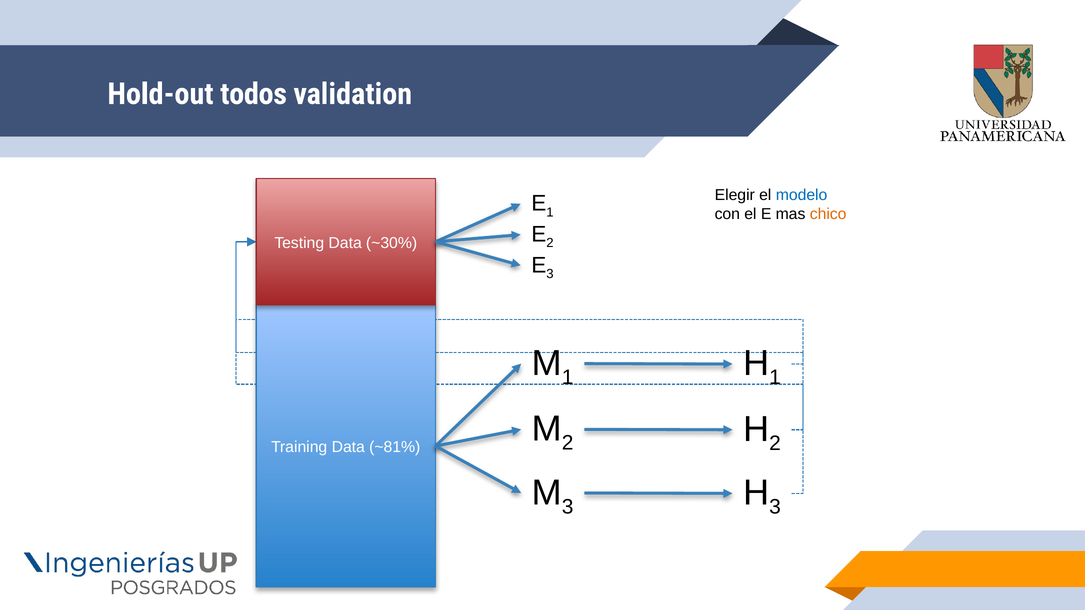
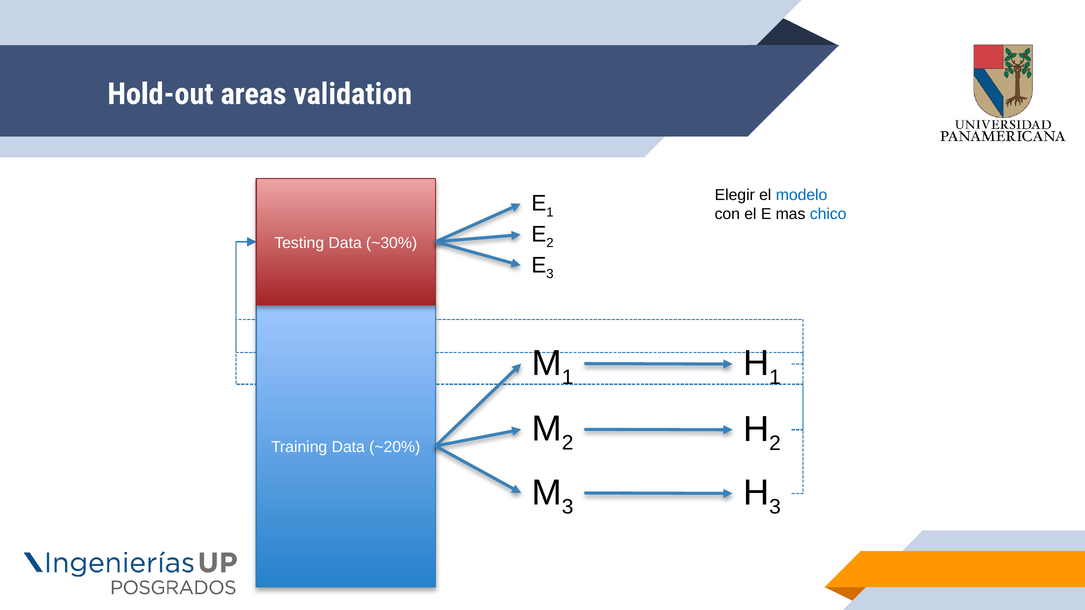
todos: todos -> areas (254, 94)
chico colour: orange -> blue (828, 214)
~81%: ~81% -> ~20% (395, 447)
